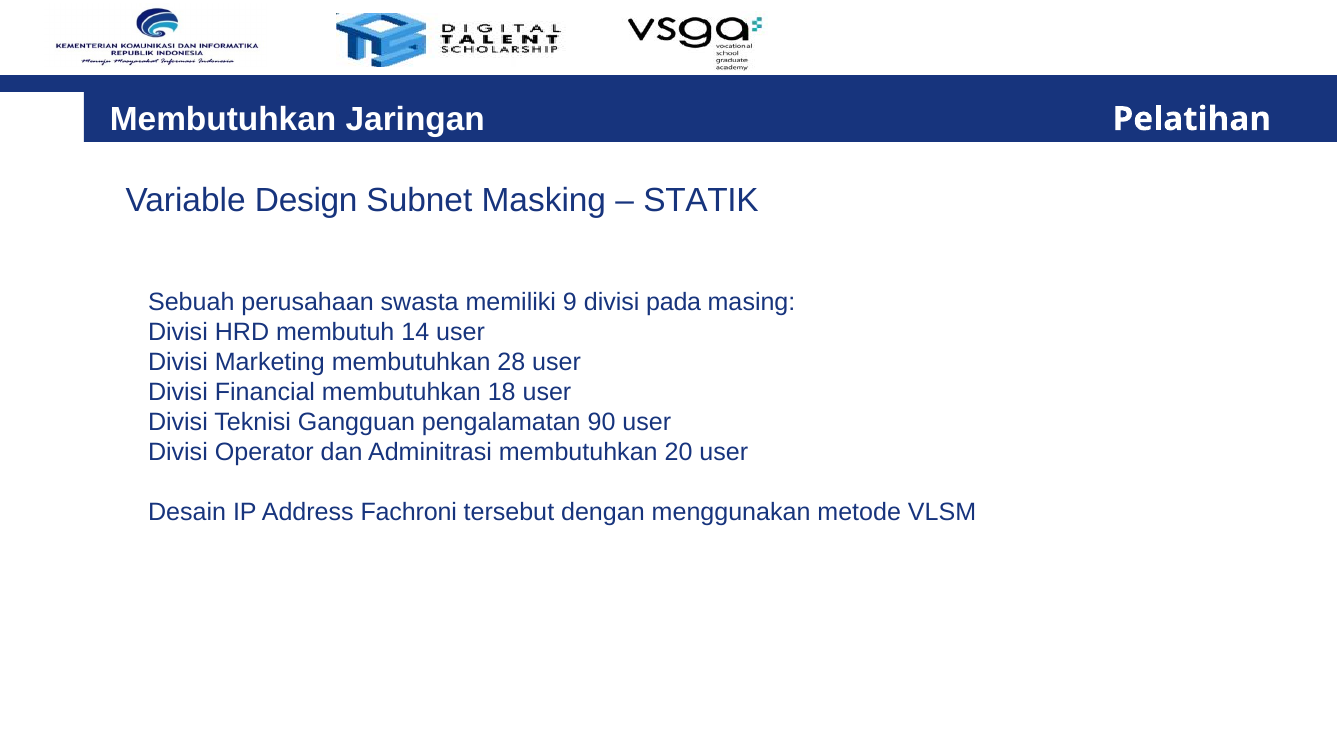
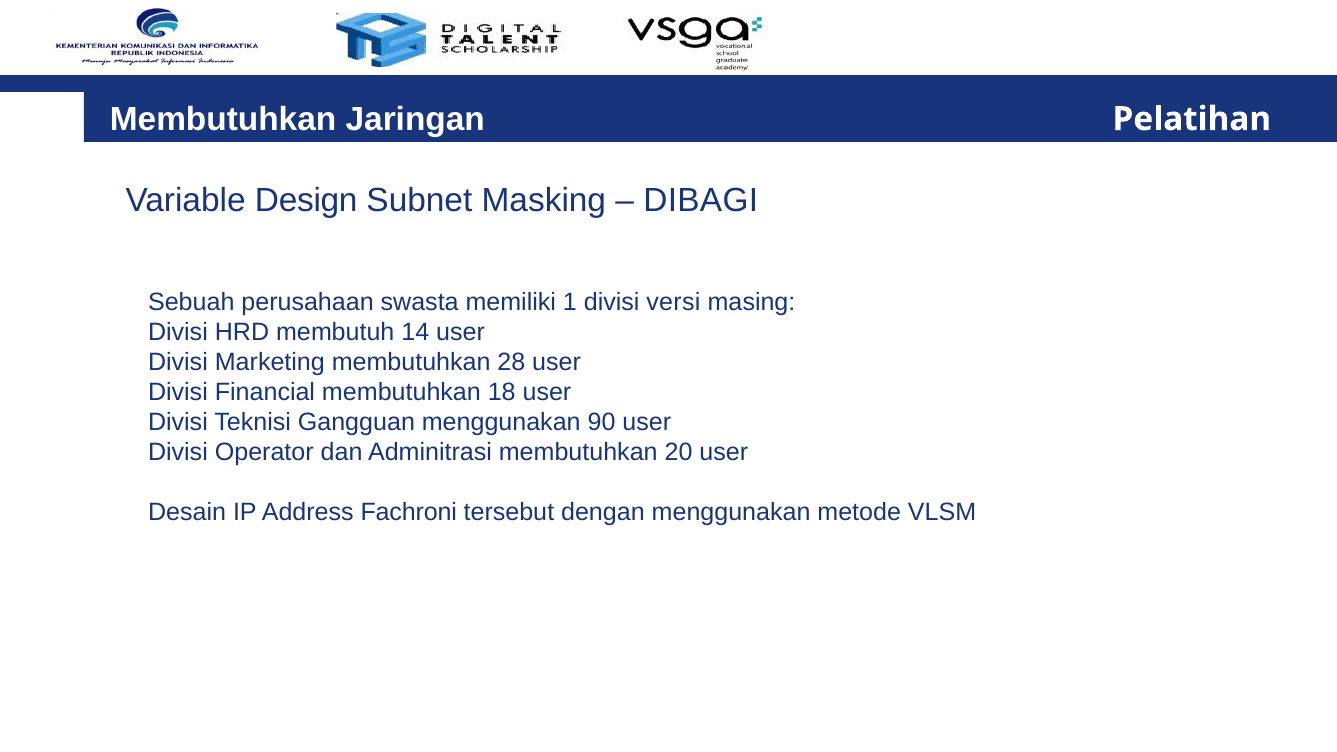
STATIK: STATIK -> DIBAGI (701, 200)
9: 9 -> 1 (570, 302)
pada: pada -> versi (673, 302)
Gangguan pengalamatan: pengalamatan -> menggunakan (501, 422)
